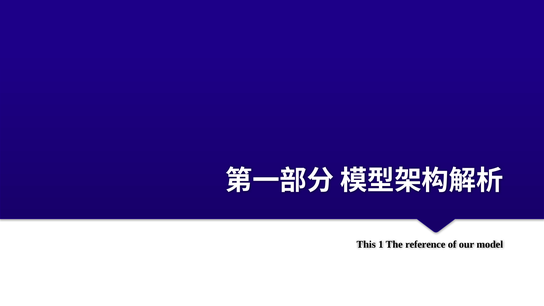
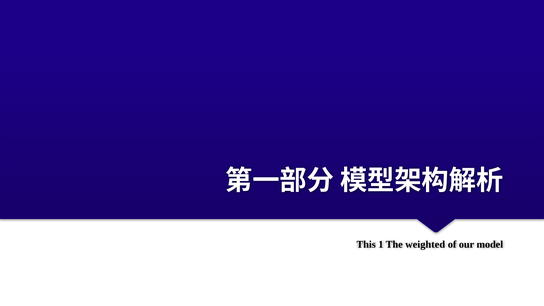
reference: reference -> weighted (425, 245)
